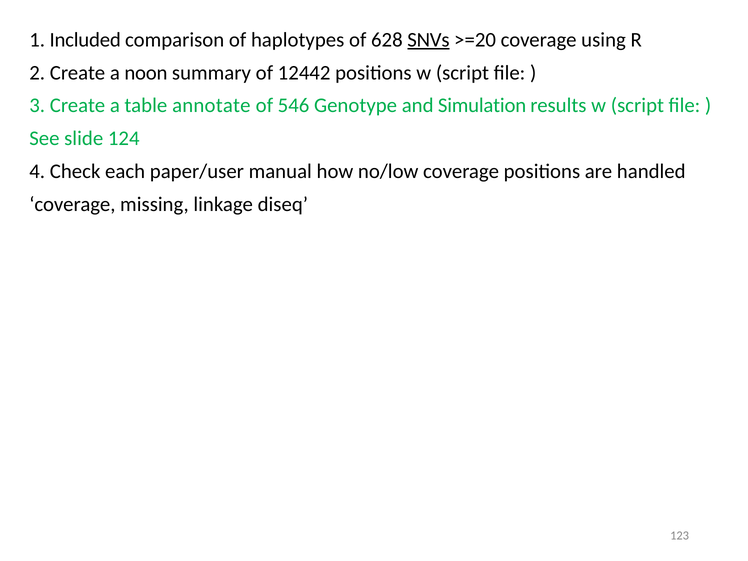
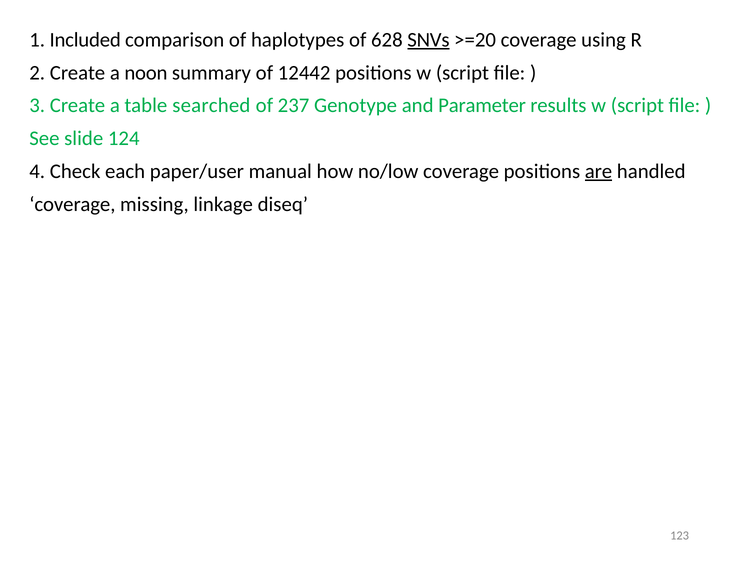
annotate: annotate -> searched (211, 106)
546: 546 -> 237 (294, 106)
Simulation: Simulation -> Parameter (482, 106)
are underline: none -> present (599, 171)
